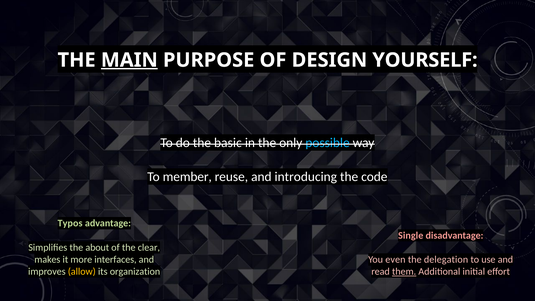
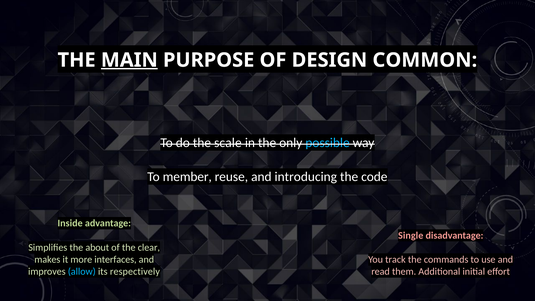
YOURSELF: YOURSELF -> COMMON (425, 60)
basic: basic -> scale (228, 143)
Typos: Typos -> Inside (70, 223)
even: even -> track (395, 260)
delegation: delegation -> commands (446, 260)
allow colour: yellow -> light blue (82, 271)
organization: organization -> respectively (135, 271)
them underline: present -> none (404, 272)
